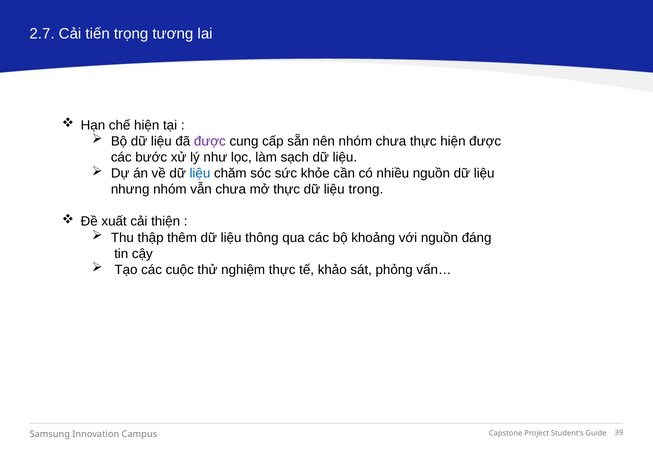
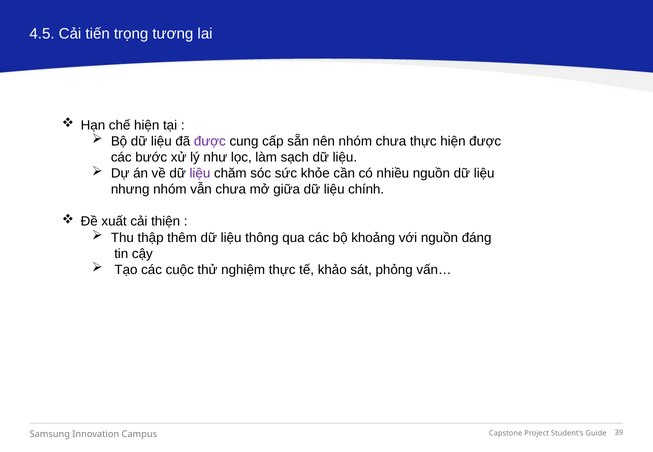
2.7: 2.7 -> 4.5 (42, 34)
liệu colour: blue -> purple (200, 173)
mở thực: thực -> giữa (287, 190)
trong: trong -> chính (366, 190)
